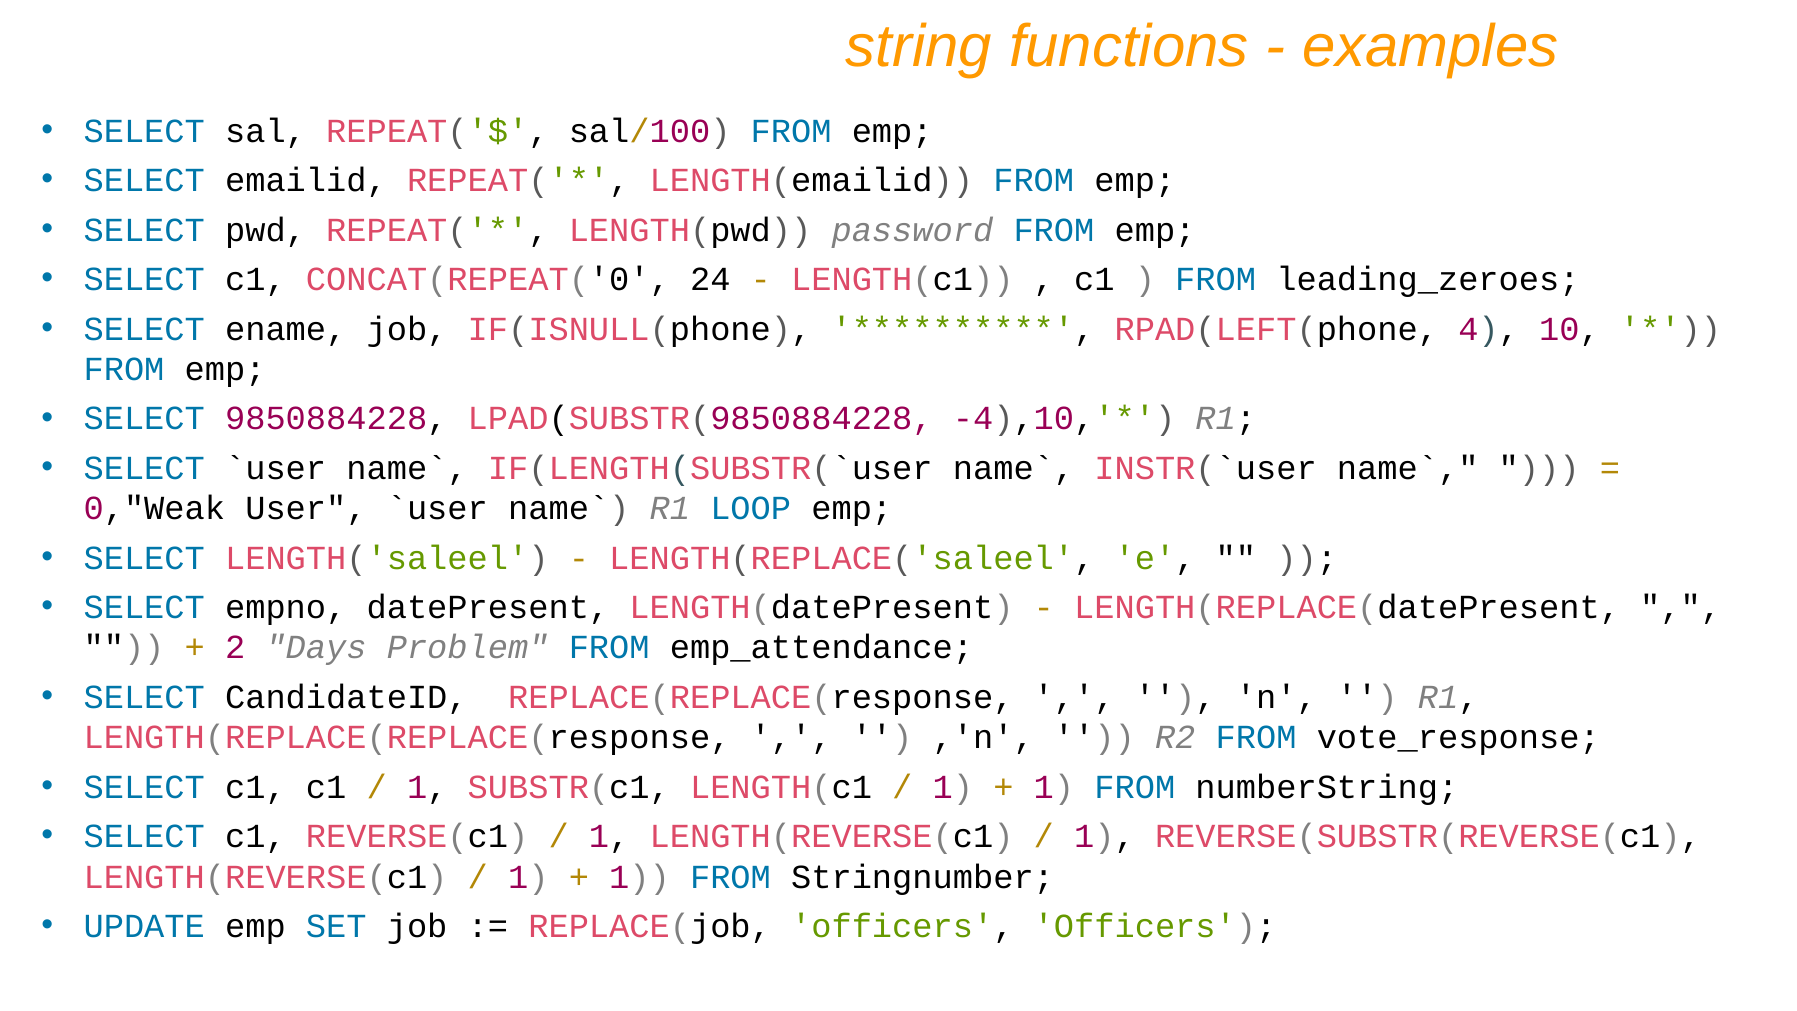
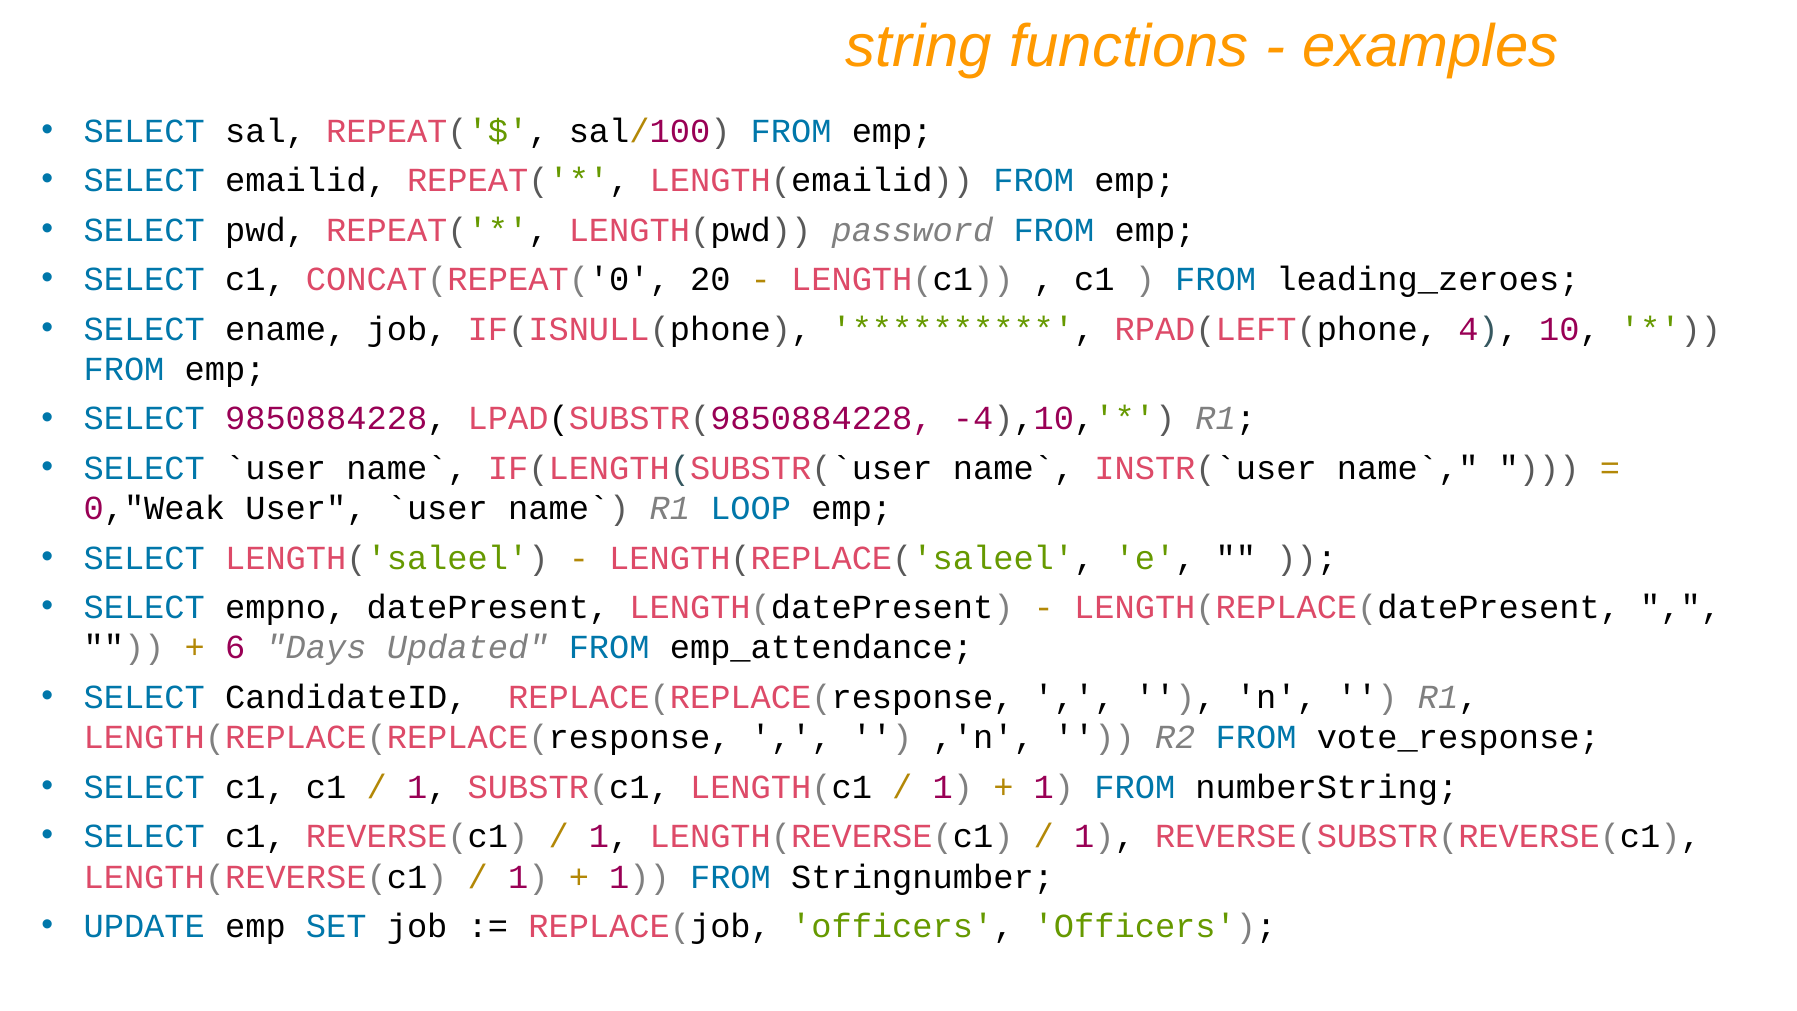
24: 24 -> 20 (710, 279)
2: 2 -> 6 (235, 648)
Problem: Problem -> Updated (468, 648)
